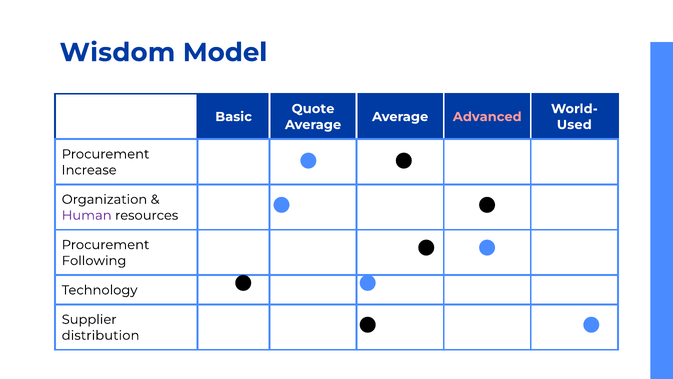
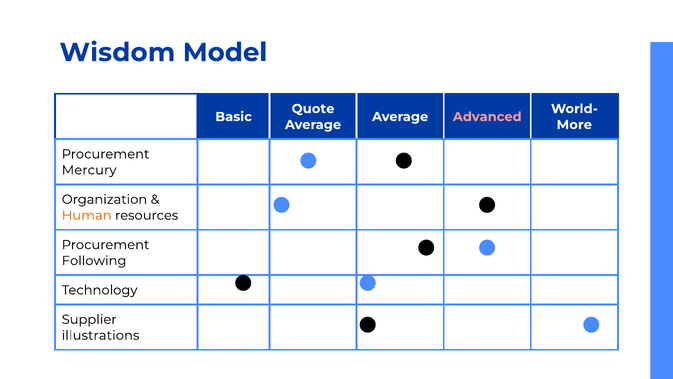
Used: Used -> More (574, 125)
Increase: Increase -> Mercury (89, 170)
Human colour: purple -> orange (87, 215)
distribution: distribution -> illustrations (101, 335)
